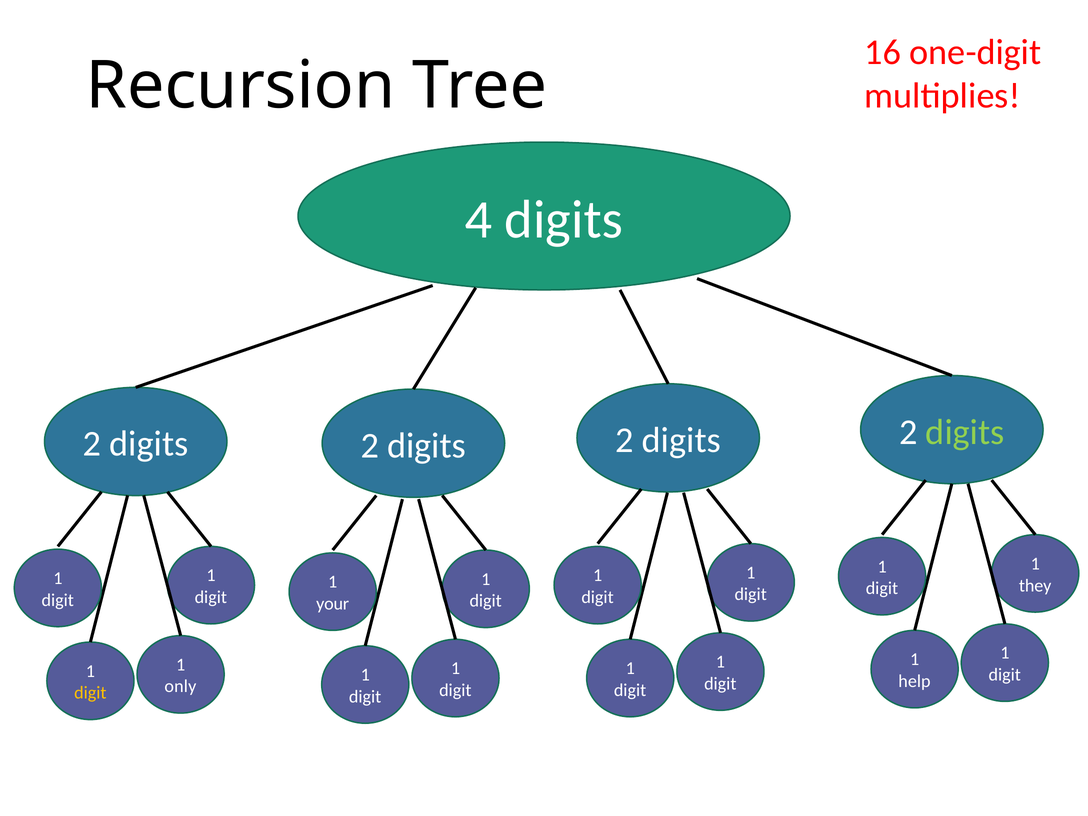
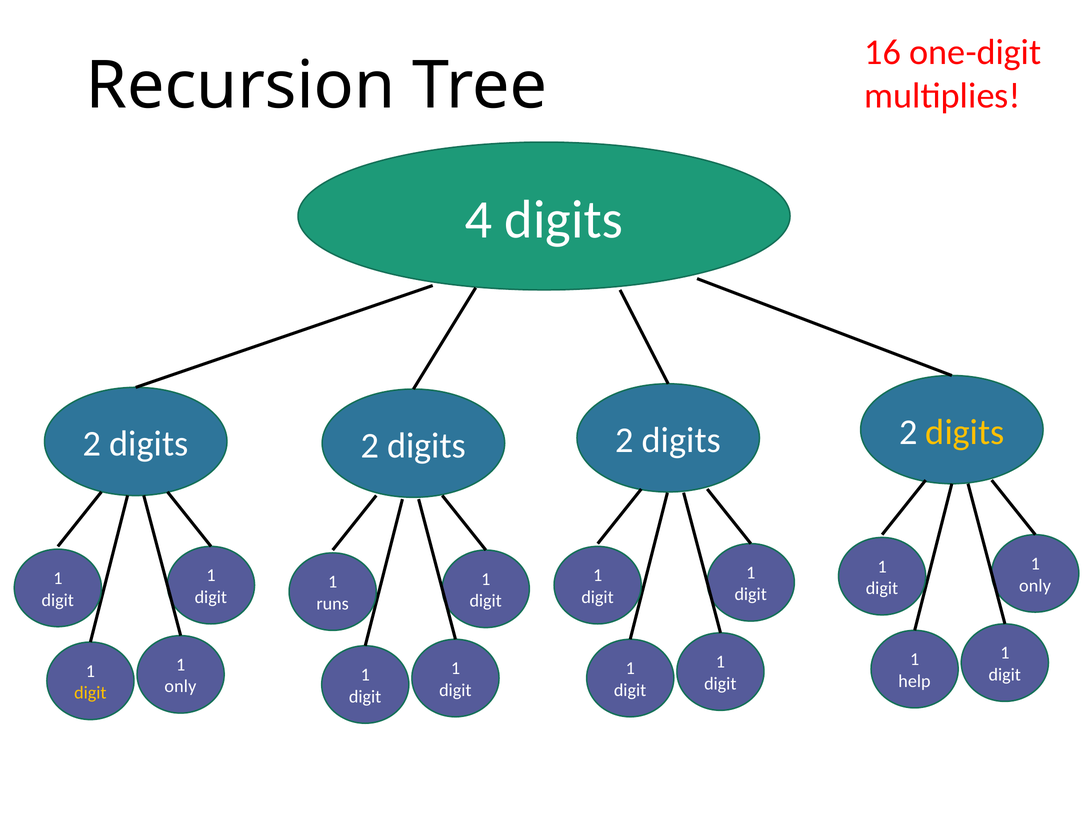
digits colour: light green -> yellow (965, 432)
they: they -> only (1035, 586)
your: your -> runs (333, 604)
